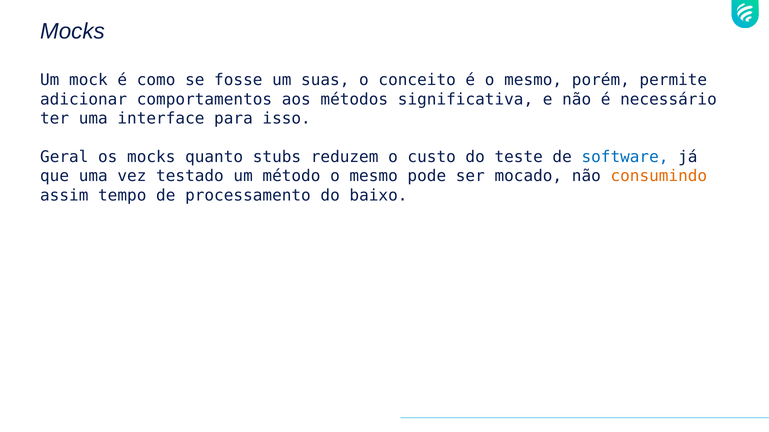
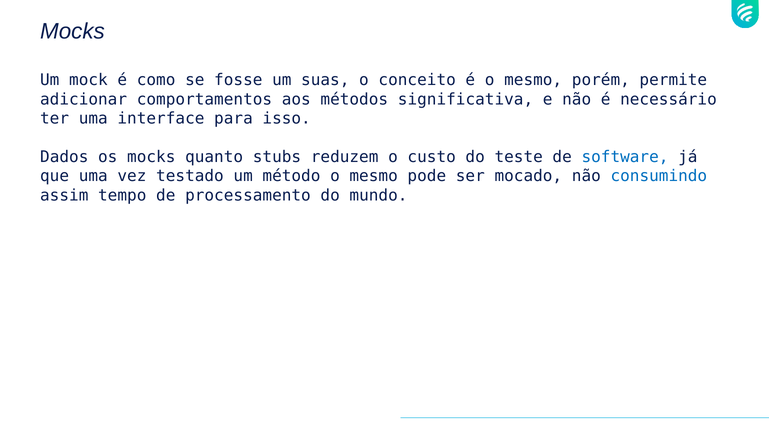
Geral: Geral -> Dados (64, 157)
consumindo colour: orange -> blue (659, 176)
baixo: baixo -> mundo (378, 196)
